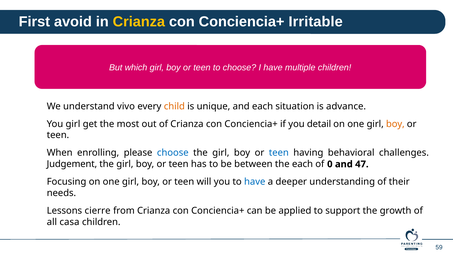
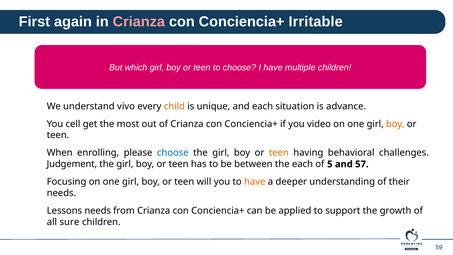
avoid: avoid -> again (73, 22)
Crianza colour: yellow -> pink (139, 22)
You girl: girl -> cell (73, 124)
detail: detail -> video (319, 124)
teen colour: blue -> orange (279, 153)
0: 0 -> 5 (330, 164)
47: 47 -> 57 (362, 164)
have colour: blue -> orange (255, 182)
Lessons cierre: cierre -> needs (98, 211)
casa: casa -> sure (69, 222)
